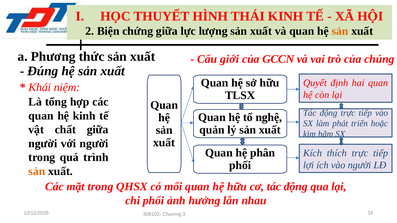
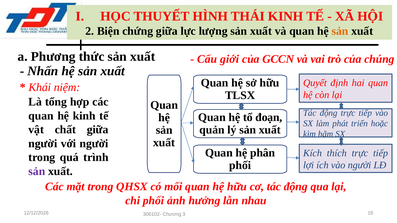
Đúng: Đúng -> Nhấn (43, 71)
nghệ: nghệ -> đoạn (269, 117)
sản colour: orange -> purple (37, 171)
